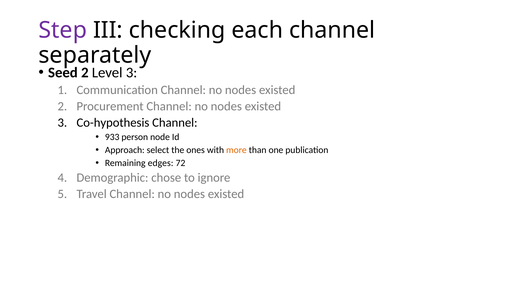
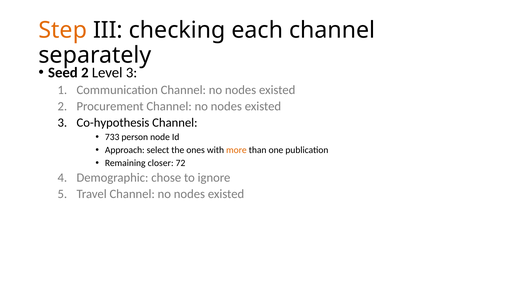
Step colour: purple -> orange (63, 30)
933: 933 -> 733 (112, 137)
edges: edges -> closer (161, 163)
